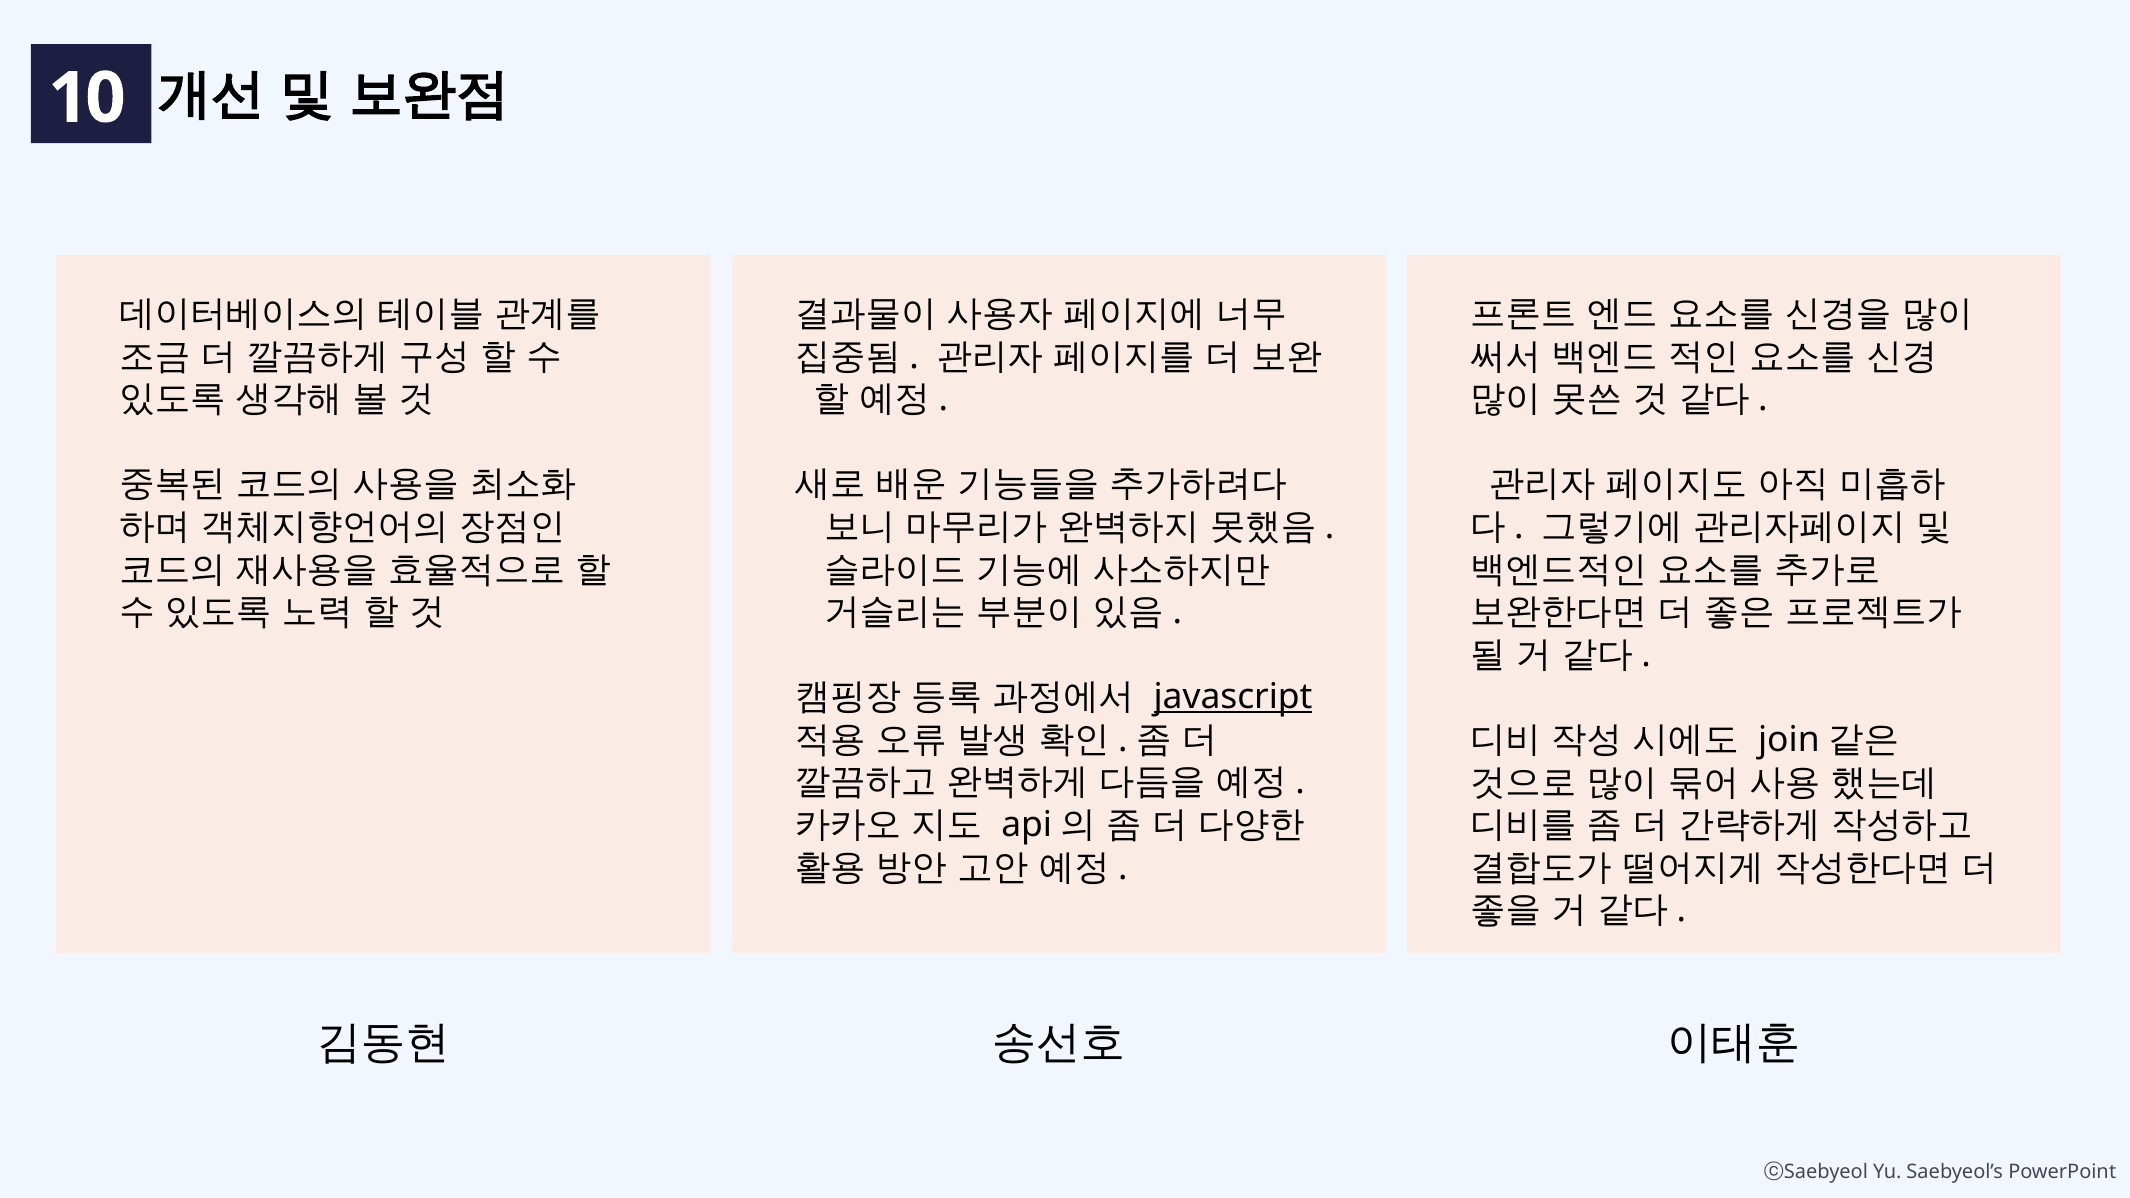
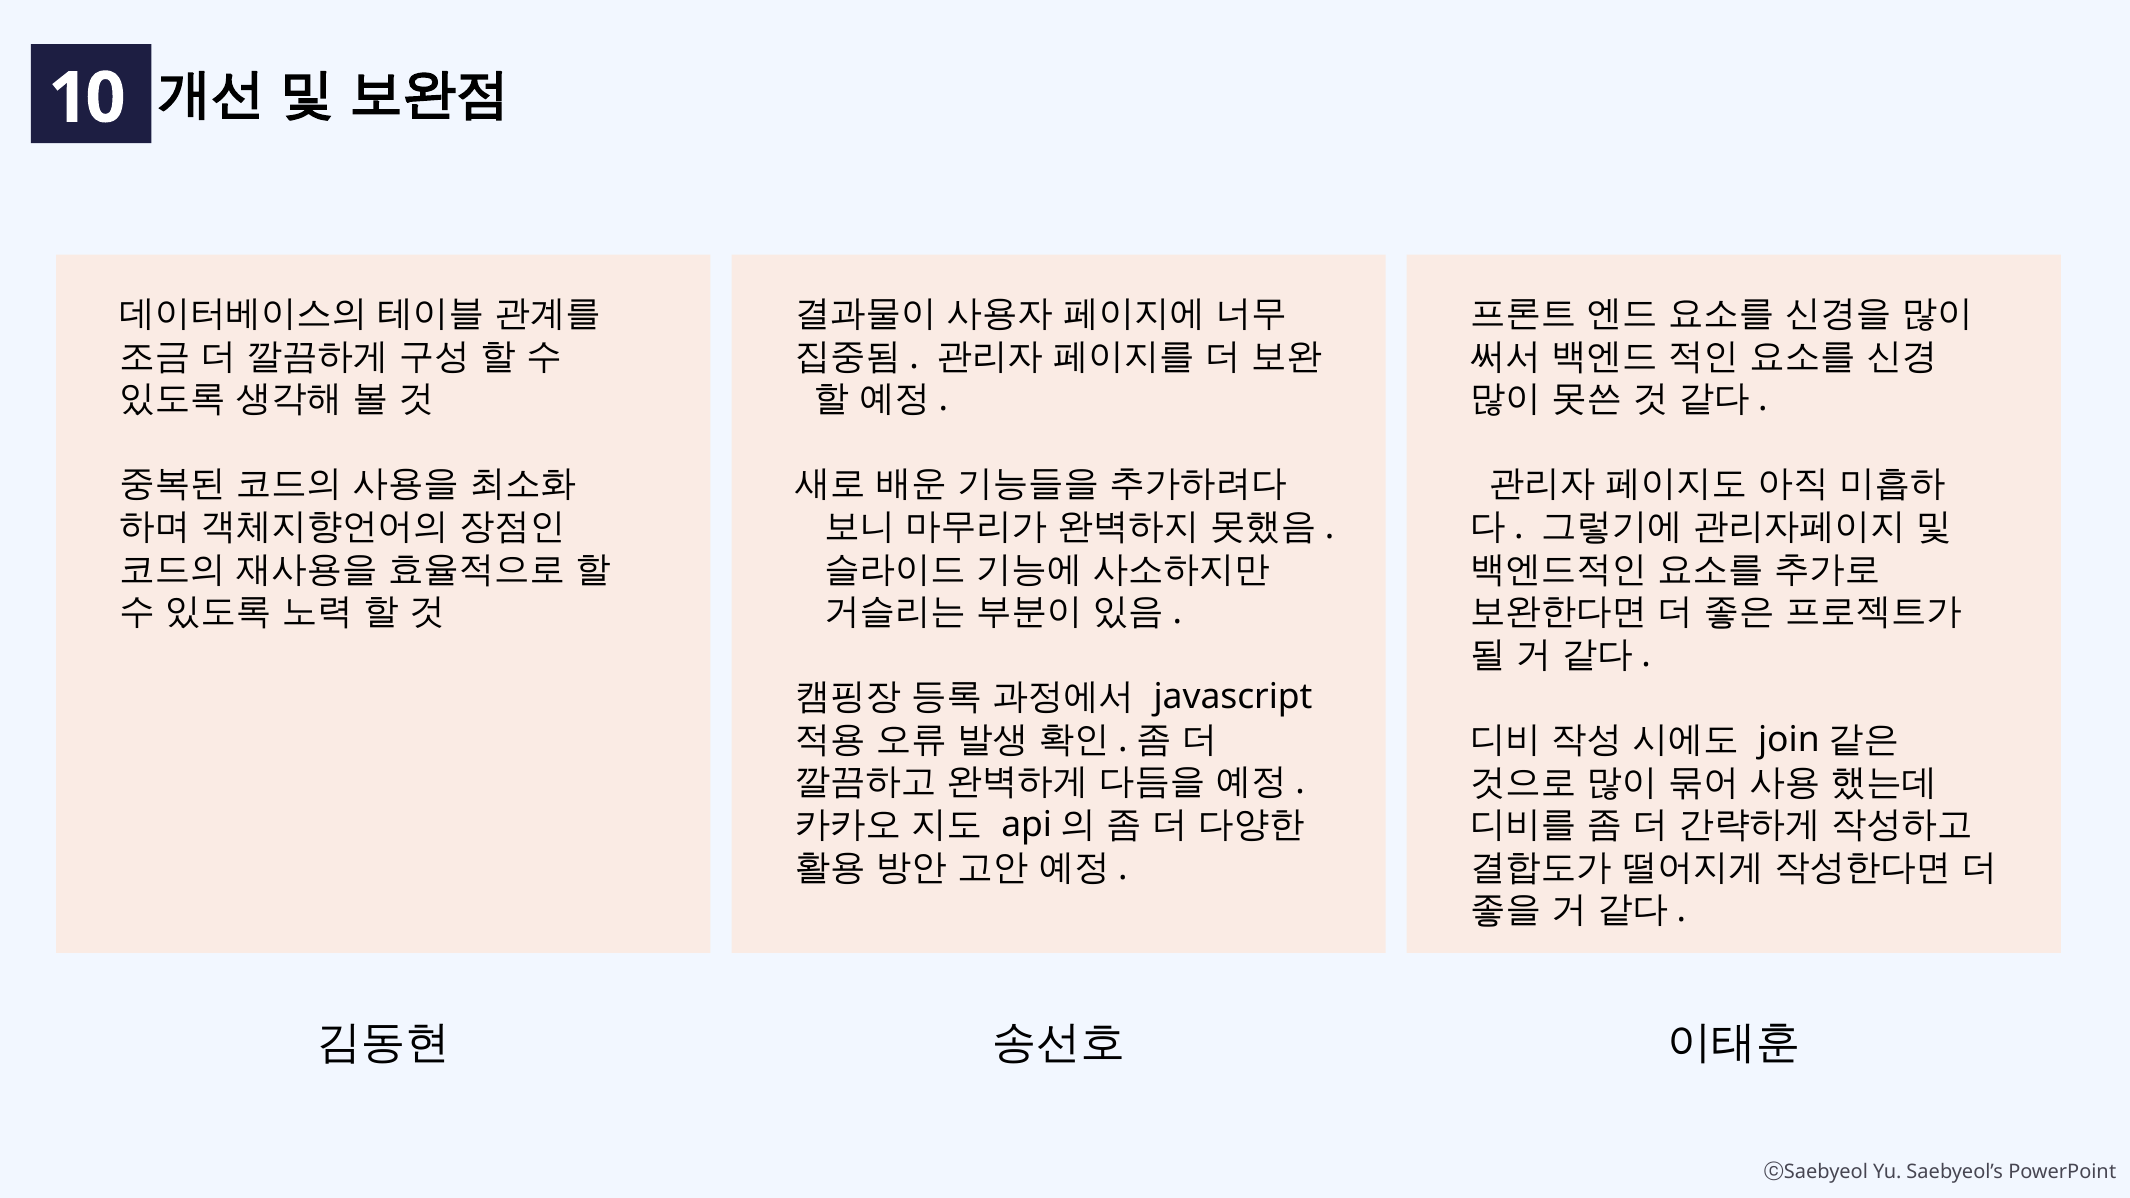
javascript underline: present -> none (1233, 697)
